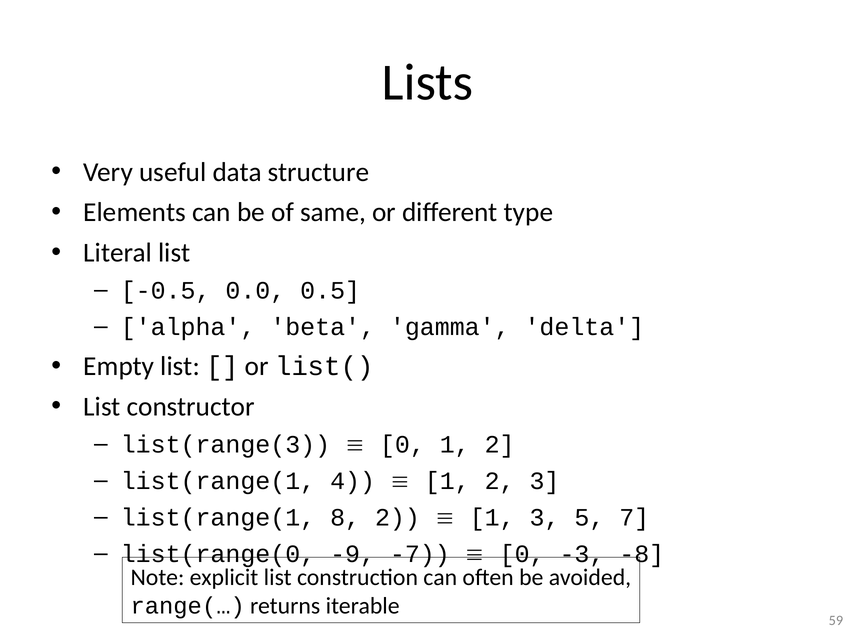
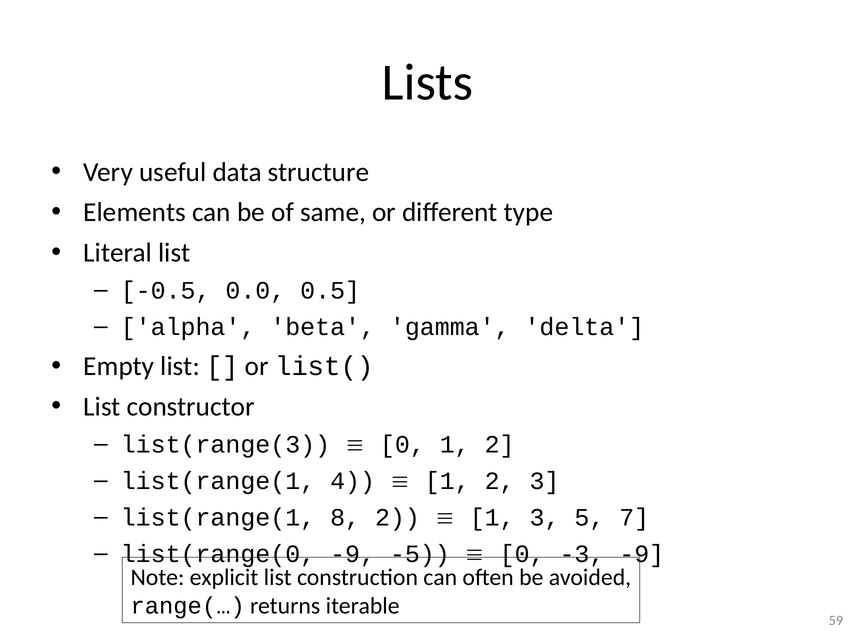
-7: -7 -> -5 (420, 554)
-3 -8: -8 -> -9 (642, 554)
